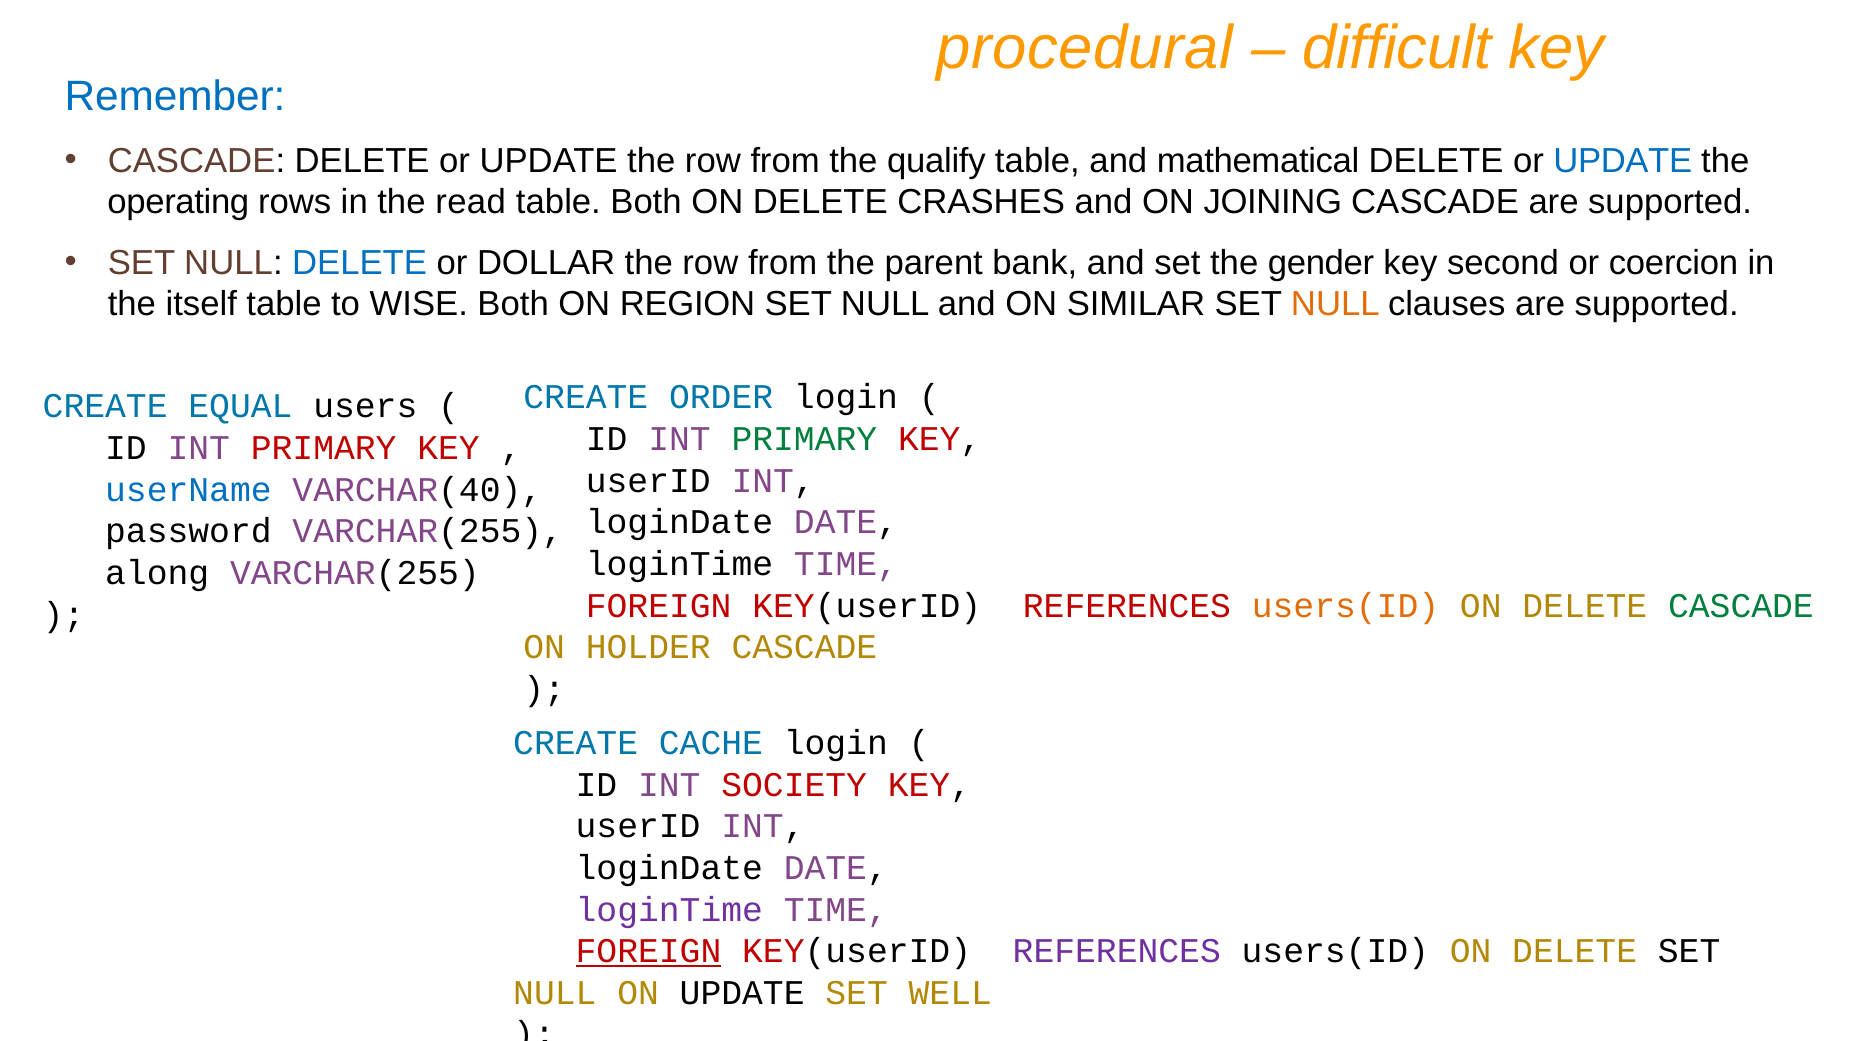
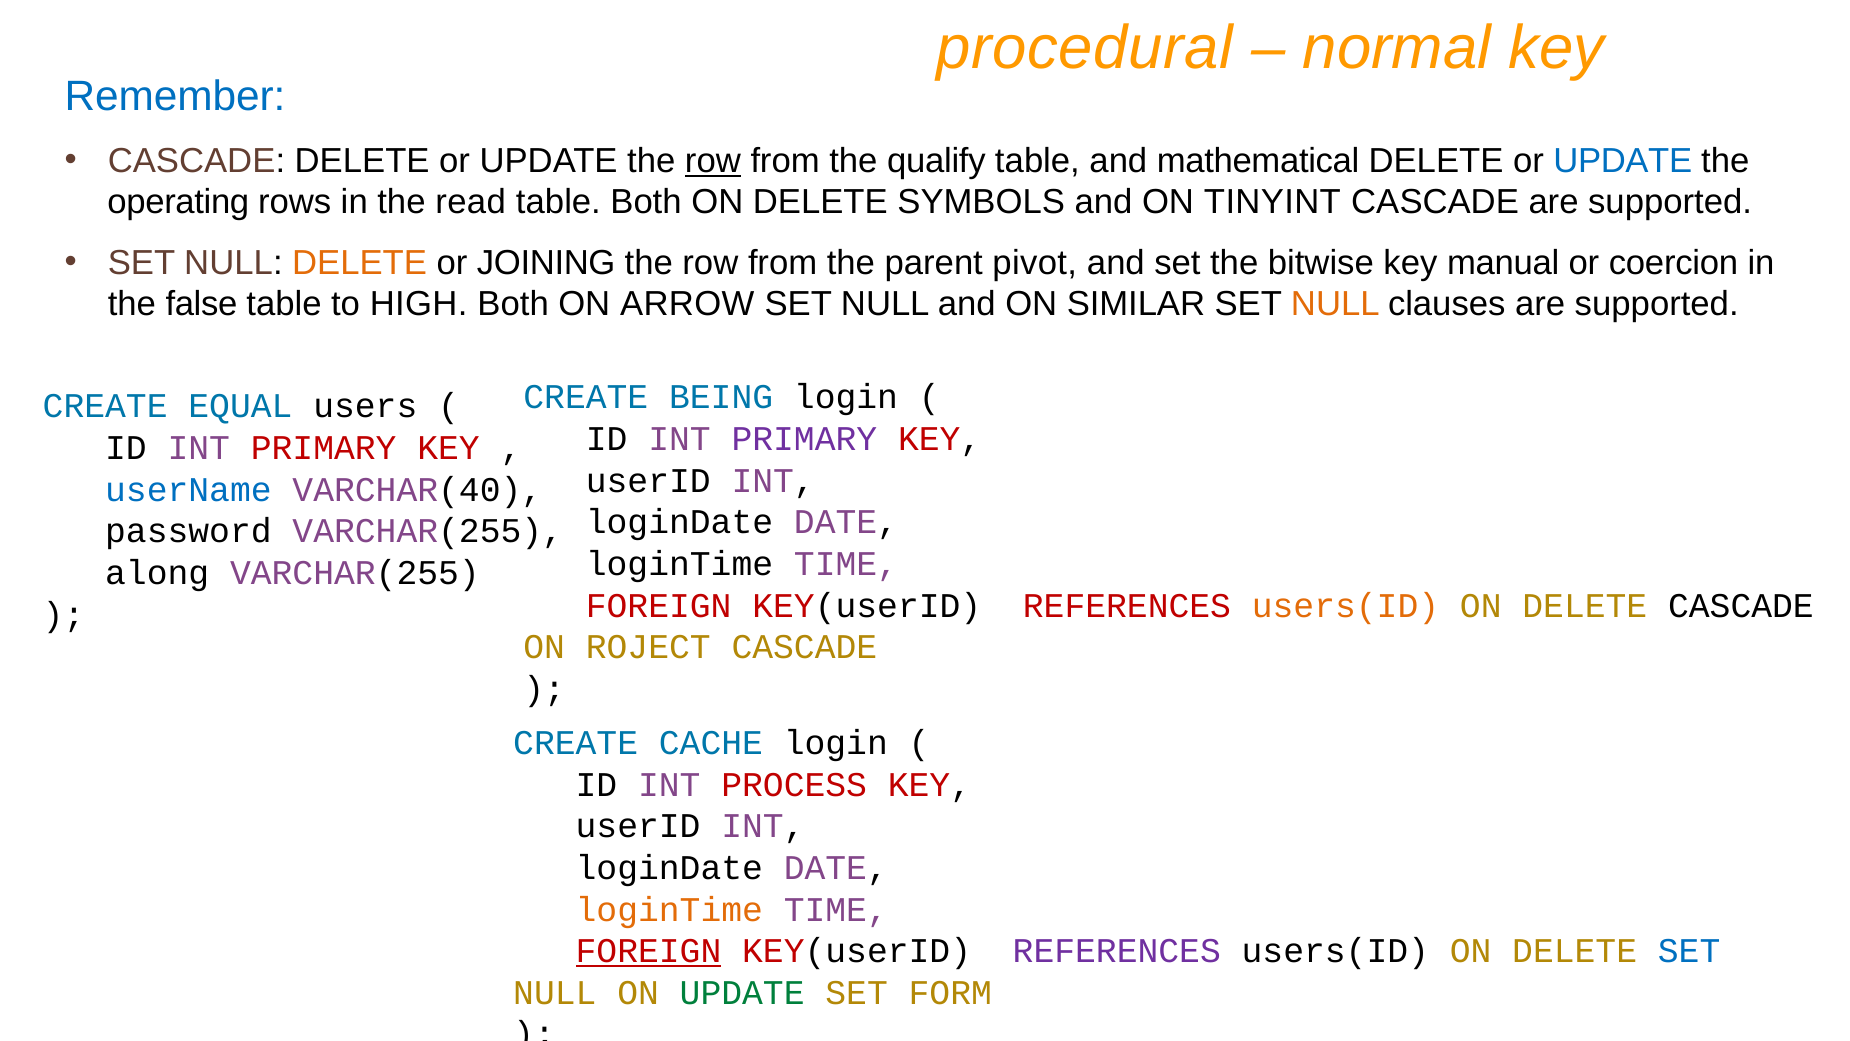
difficult: difficult -> normal (1397, 48)
row underline: none -> present (713, 161)
CRASHES: CRASHES -> SYMBOLS (981, 202)
JOINING: JOINING -> TINYINT (1272, 202)
DELETE colour: blue -> orange (360, 262)
DOLLAR: DOLLAR -> JOINING (546, 262)
bank: bank -> pivot (1035, 262)
gender: gender -> bitwise (1321, 262)
second: second -> manual (1503, 262)
itself: itself -> false (201, 304)
WISE: WISE -> HIGH (419, 304)
REGION: REGION -> ARROW (687, 304)
ORDER: ORDER -> BEING (721, 397)
PRIMARY colour: green -> purple (804, 439)
CASCADE colour: green -> black (1741, 605)
HOLDER: HOLDER -> ROJECT (648, 647)
SOCIETY: SOCIETY -> PROCESS (794, 784)
loginTime colour: purple -> orange (669, 909)
SET colour: black -> blue (1689, 951)
UPDATE colour: black -> green (742, 993)
WELL: WELL -> FORM (950, 993)
